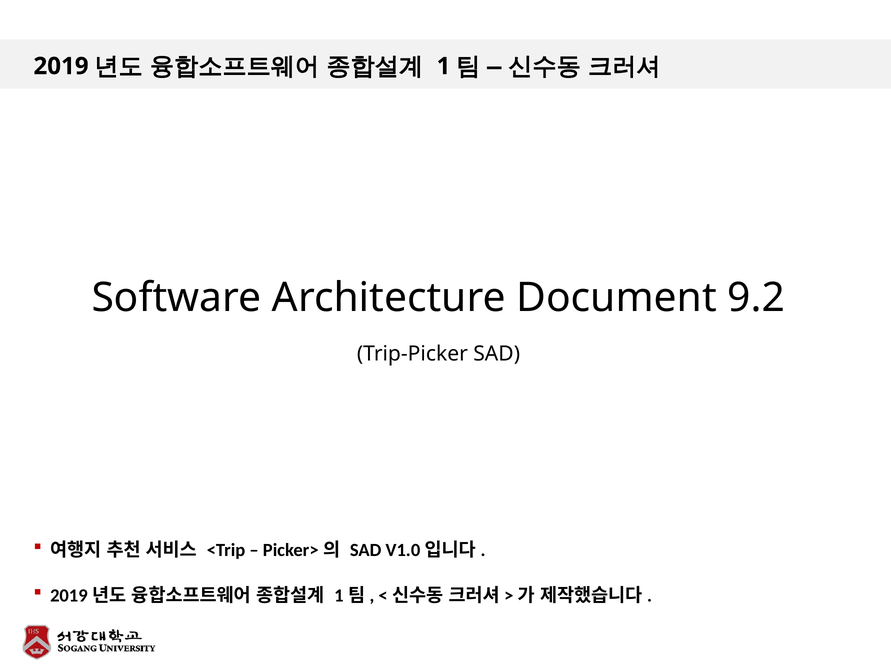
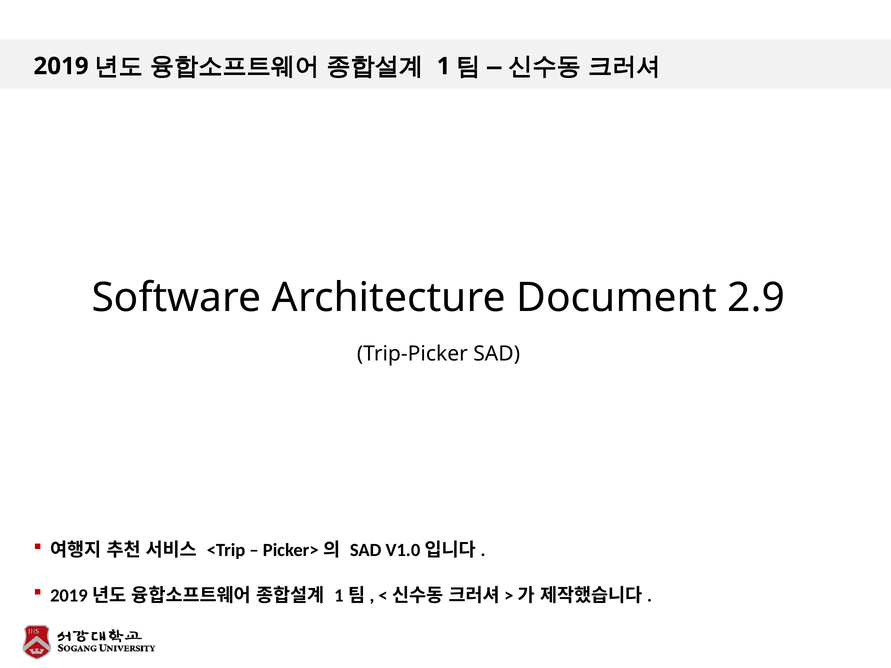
9.2: 9.2 -> 2.9 (756, 298)
